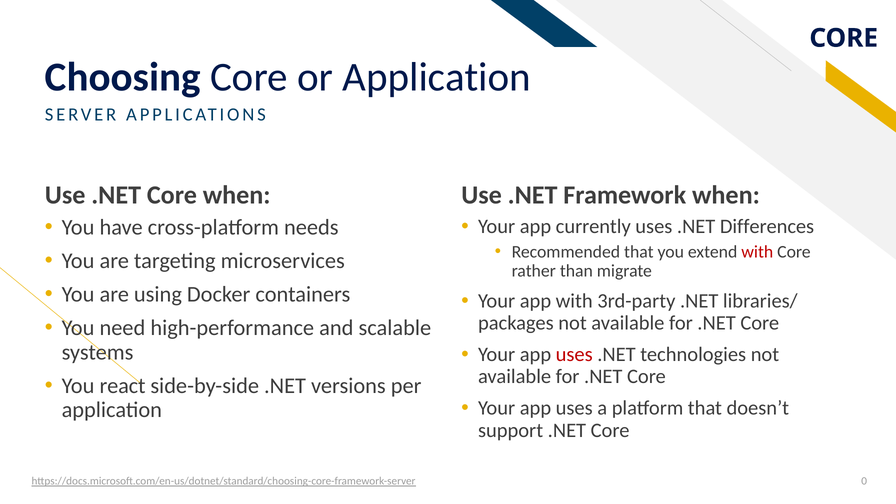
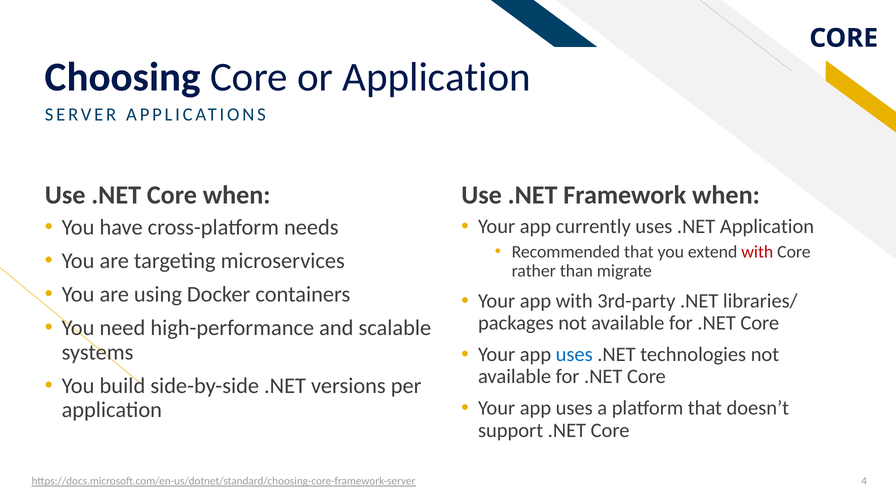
.NET Differences: Differences -> Application (767, 226)
uses colour: red -> blue (574, 355)
react: react -> build (122, 386)
0: 0 -> 4 (864, 481)
